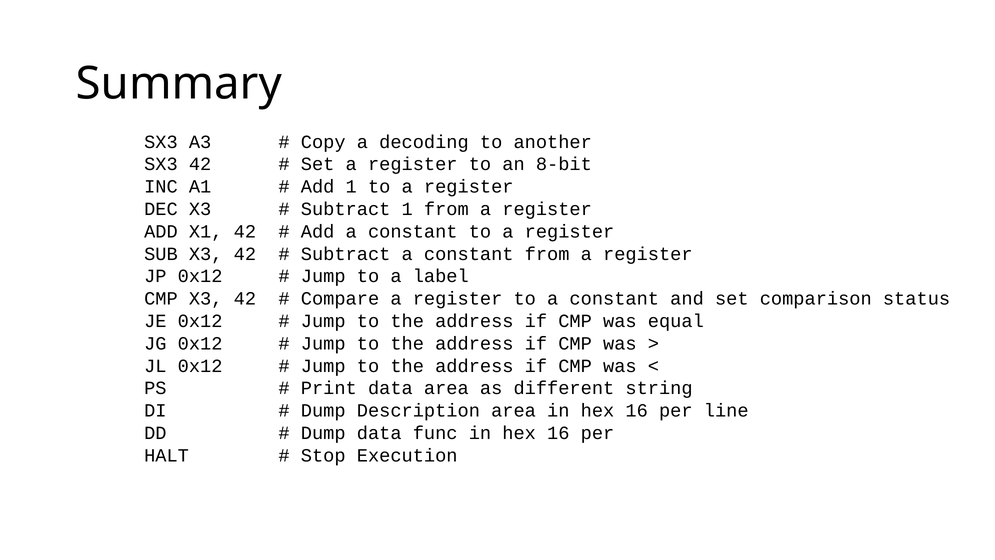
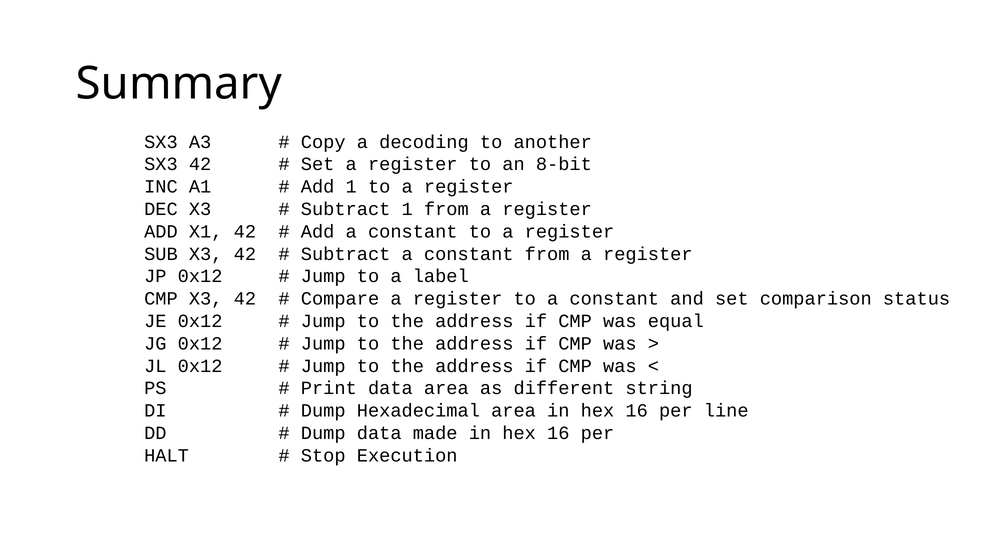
Description: Description -> Hexadecimal (418, 411)
func: func -> made (435, 433)
